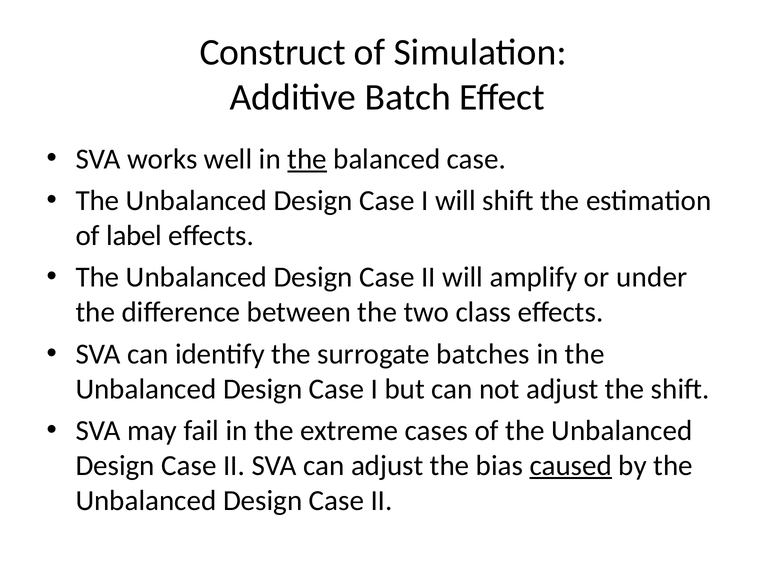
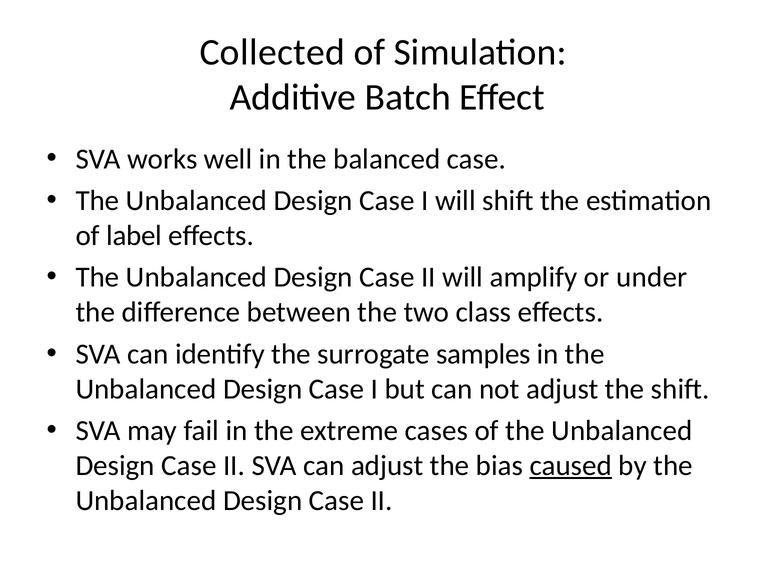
Construct: Construct -> Collected (272, 52)
the underline: present -> none (307, 159)
batches: batches -> samples (483, 354)
